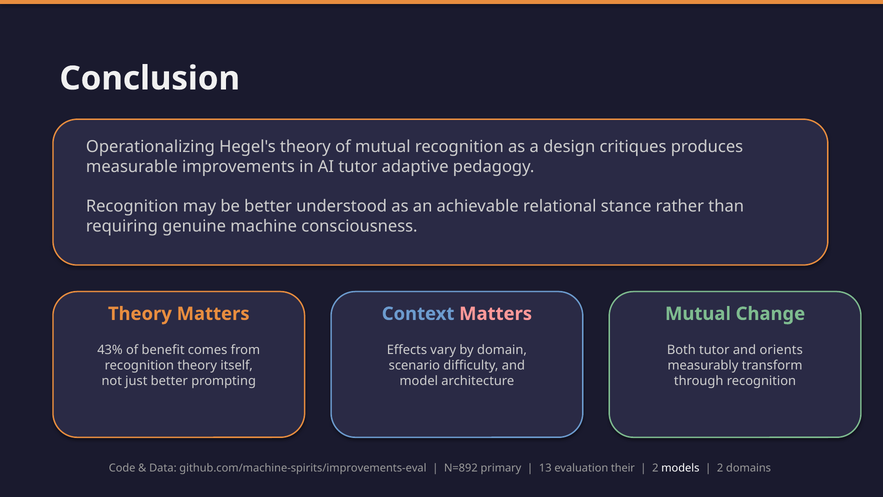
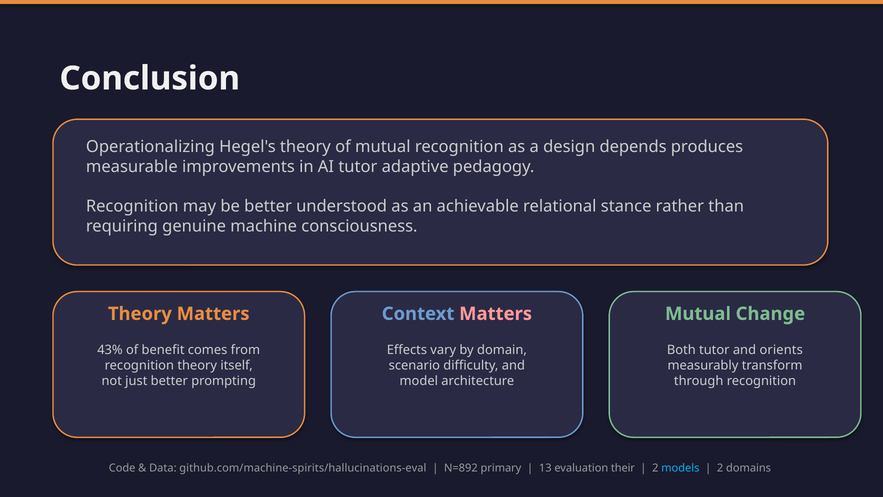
critiques: critiques -> depends (633, 147)
github.com/machine-spirits/improvements-eval: github.com/machine-spirits/improvements-eval -> github.com/machine-spirits/hallucinations-eval (303, 468)
models colour: white -> light blue (680, 468)
